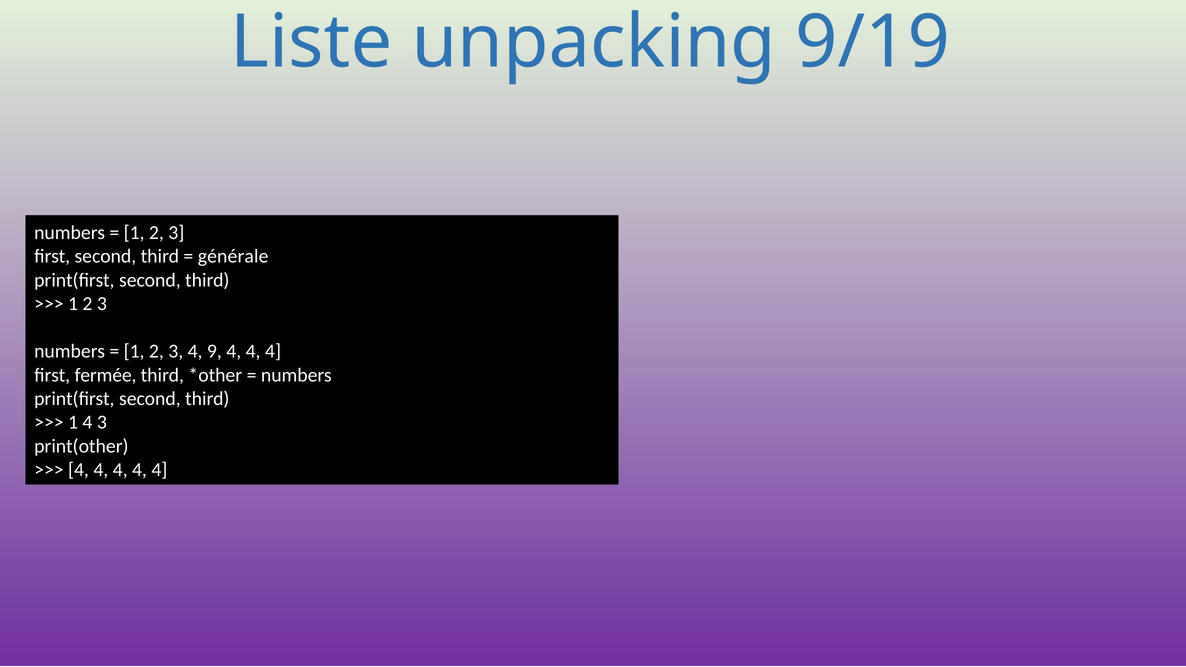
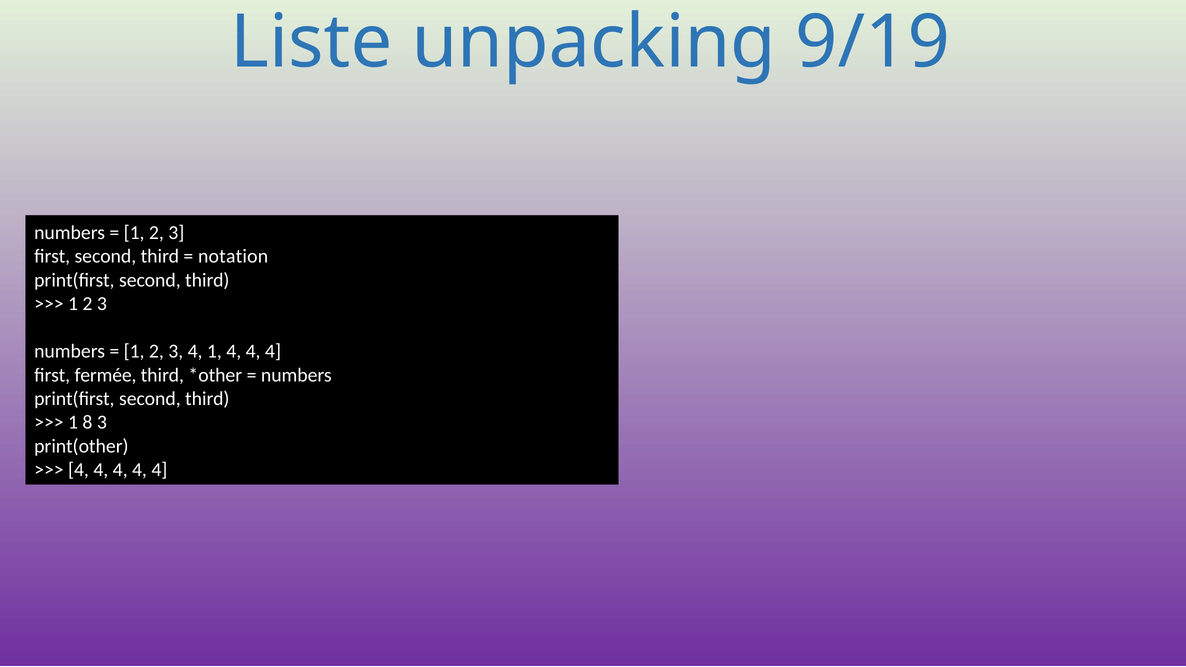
générale: générale -> notation (233, 257)
4 9: 9 -> 1 (214, 351)
1 4: 4 -> 8 (87, 422)
